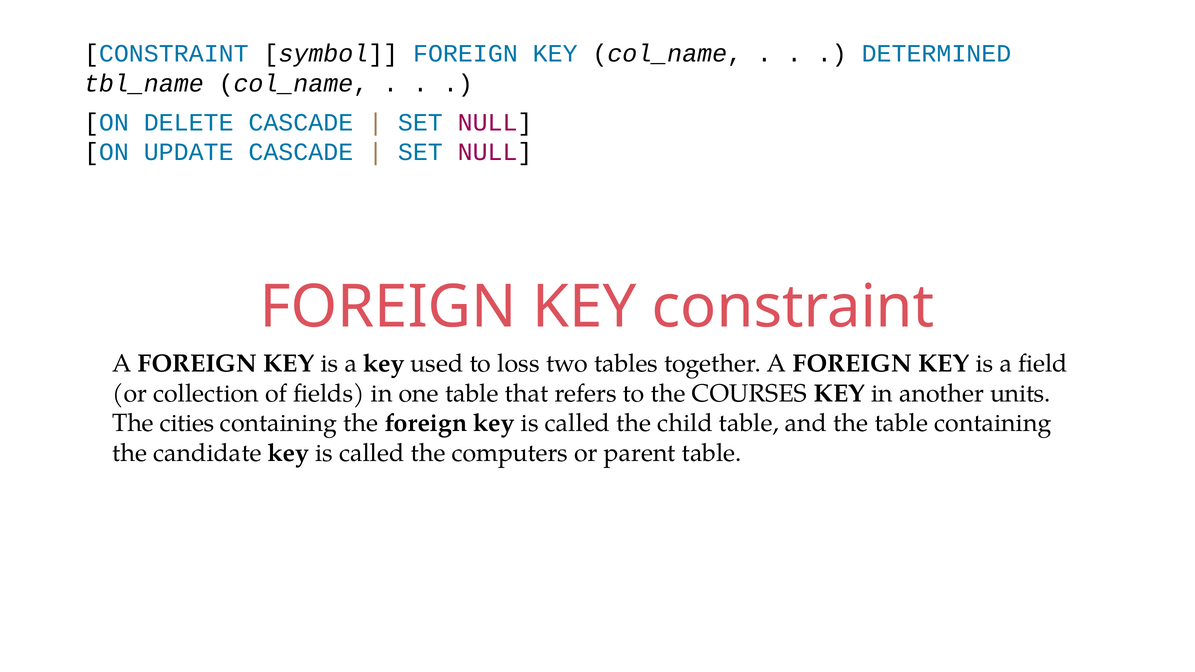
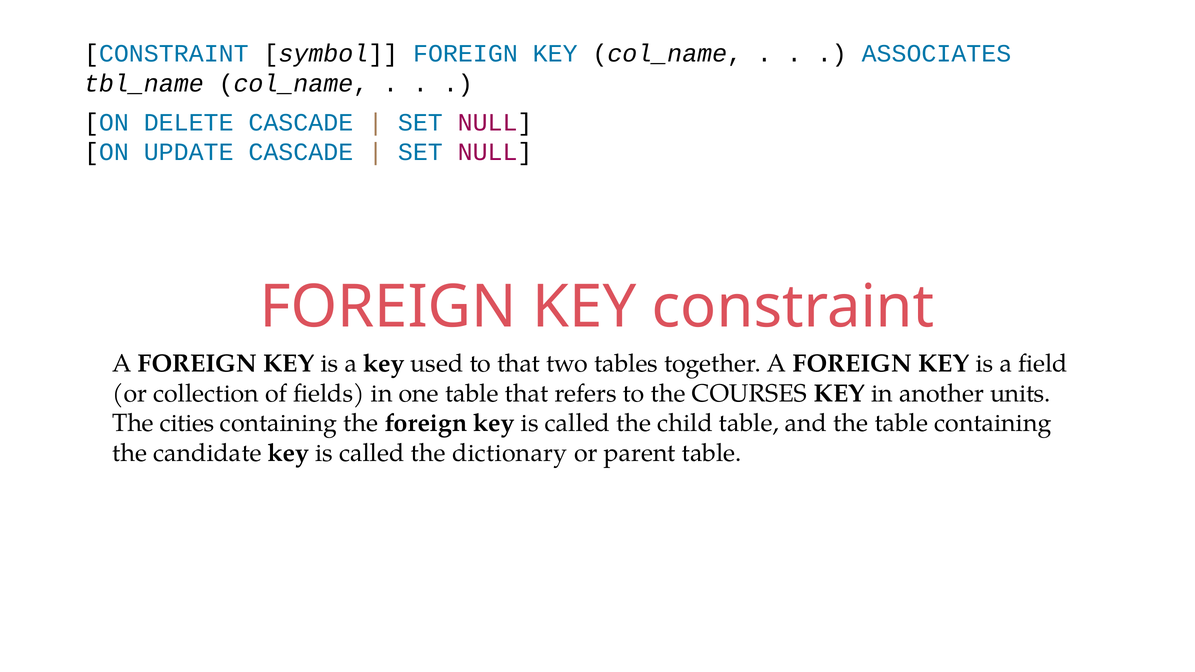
DETERMINED: DETERMINED -> ASSOCIATES (936, 54)
to loss: loss -> that (519, 364)
computers: computers -> dictionary (510, 453)
